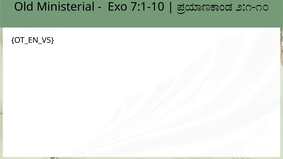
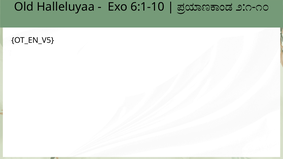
Ministerial: Ministerial -> Halleluyaa (66, 7)
7:1-10: 7:1-10 -> 6:1-10 (147, 7)
